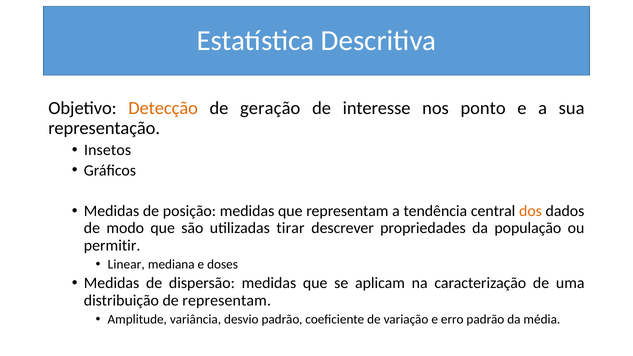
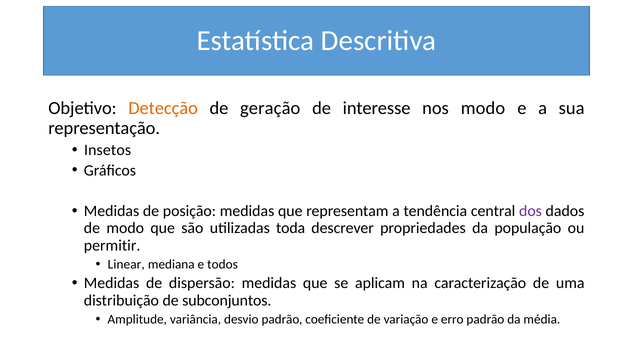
nos ponto: ponto -> modo (483, 108)
dos colour: orange -> purple (530, 211)
tirar: tirar -> toda (291, 228)
doses: doses -> todos (223, 264)
de representam: representam -> subconjuntos (227, 300)
